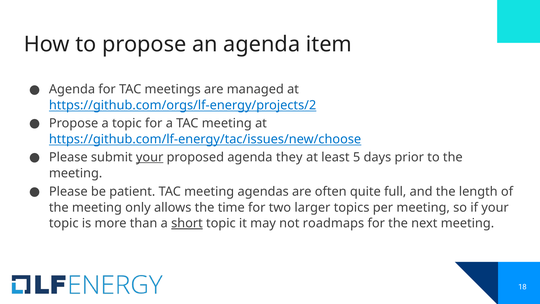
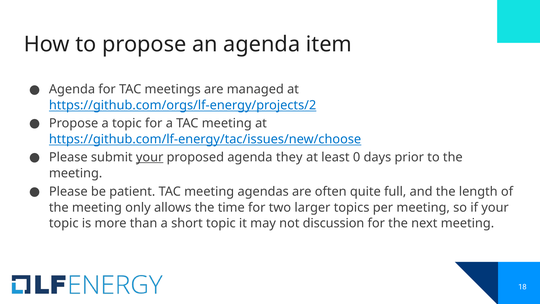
5: 5 -> 0 (357, 157)
short underline: present -> none (187, 223)
roadmaps: roadmaps -> discussion (334, 223)
